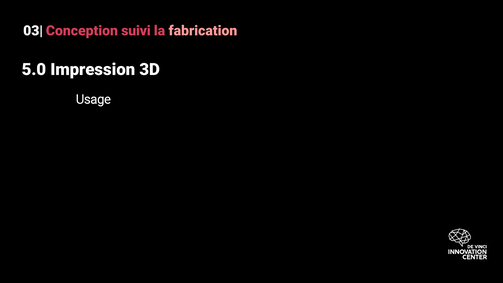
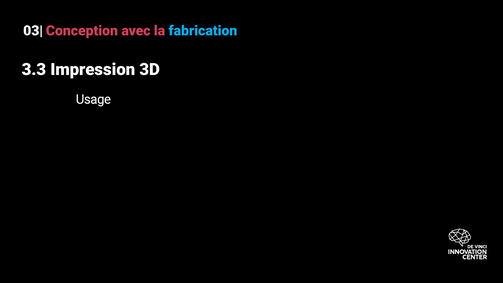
suivi: suivi -> avec (136, 31)
fabrication colour: pink -> light blue (203, 31)
5.0: 5.0 -> 3.3 (34, 70)
